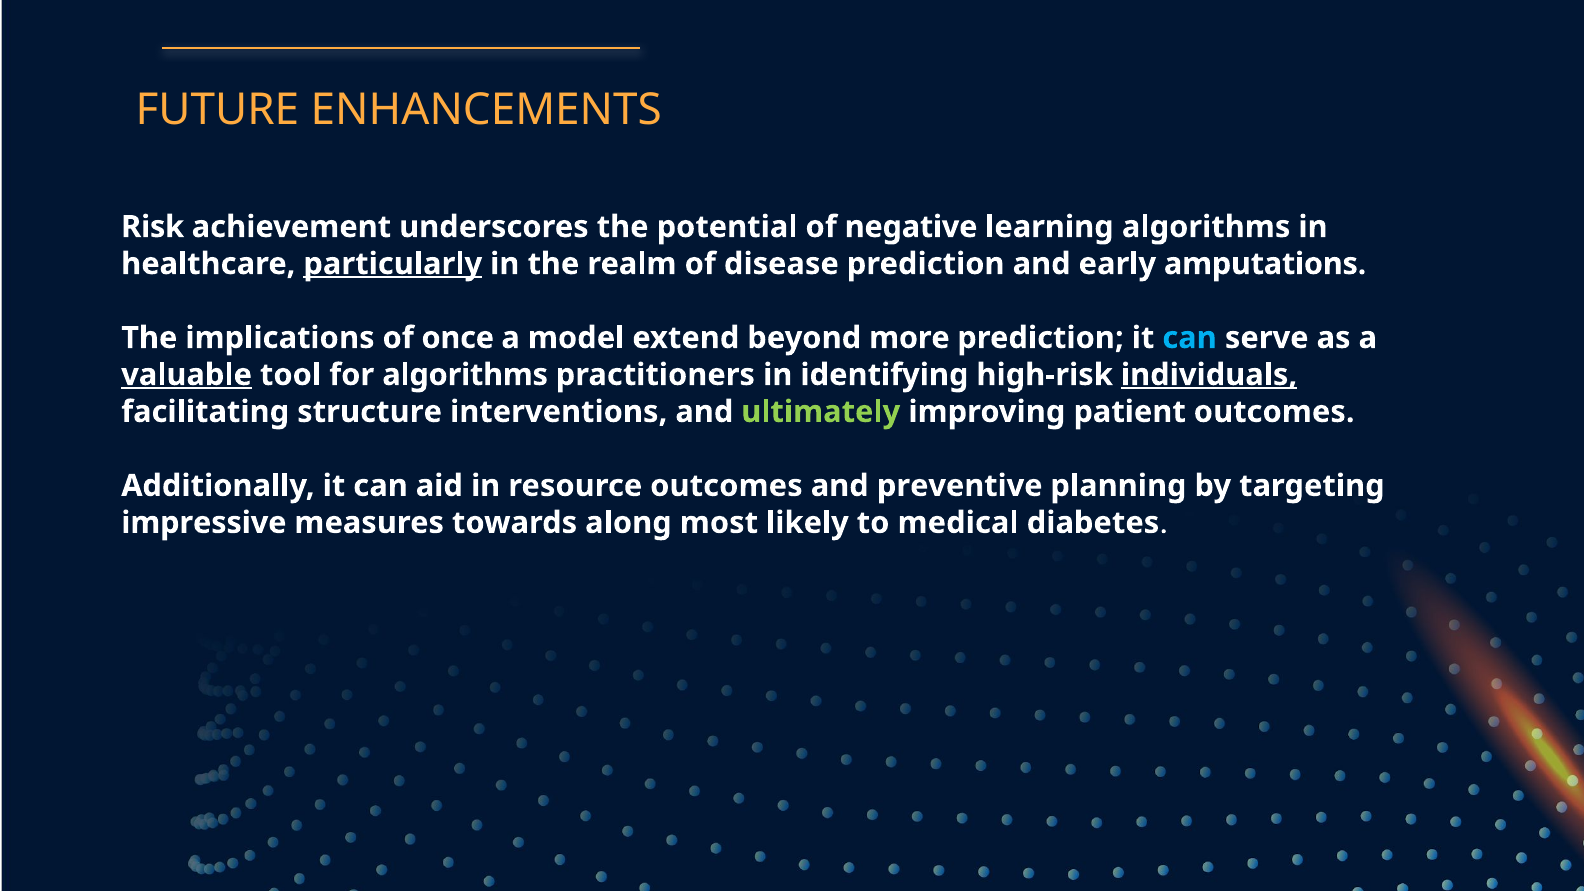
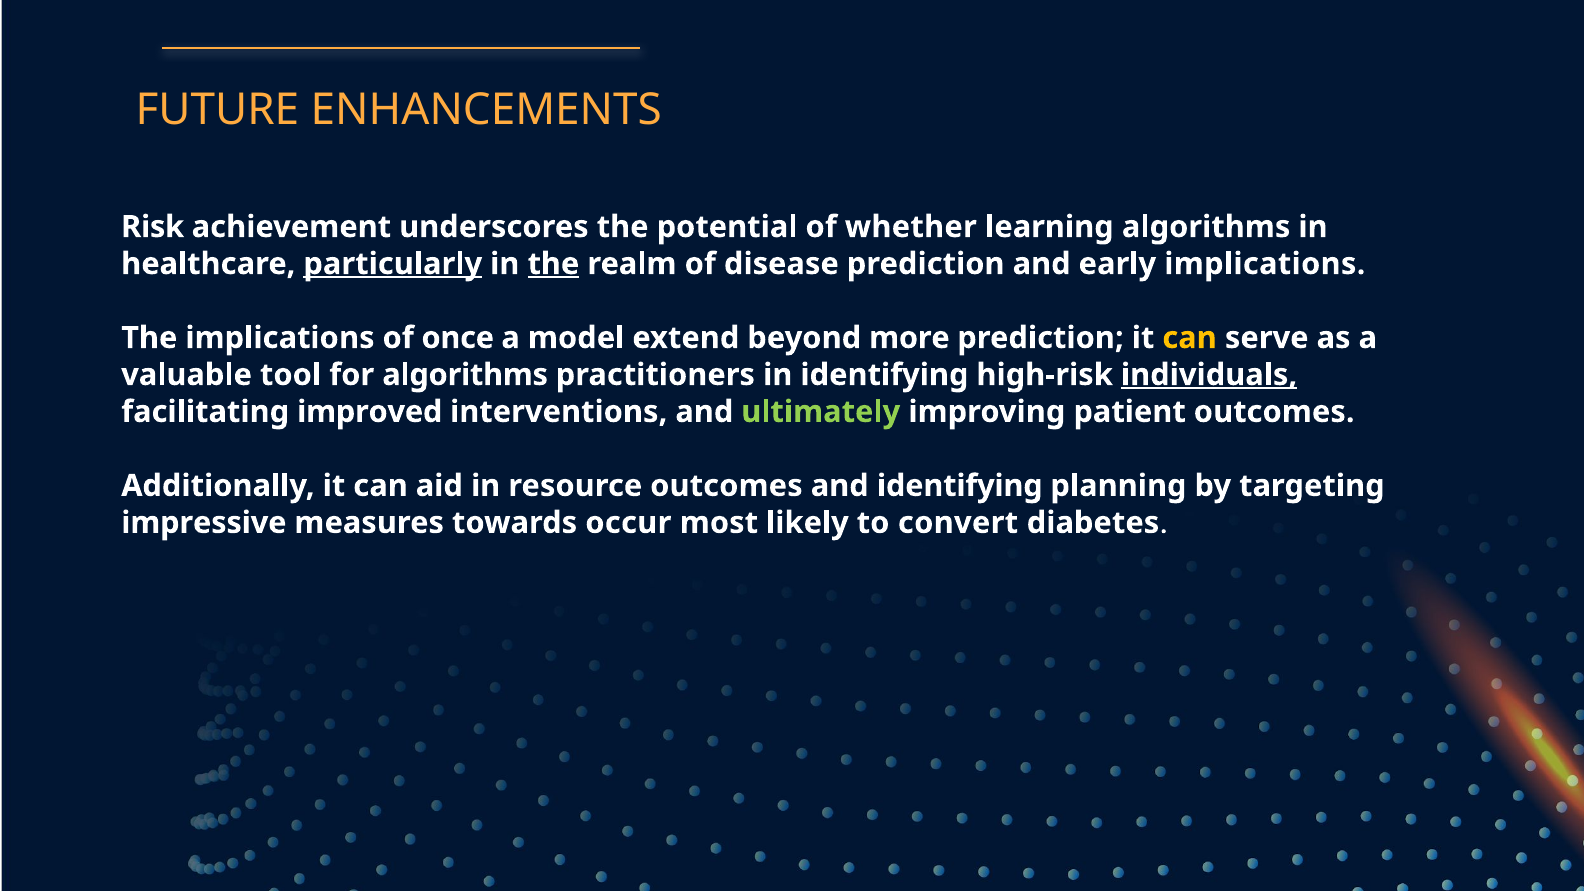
negative: negative -> whether (911, 227)
the underline: none -> present (553, 264)
early amputations: amputations -> implications (1265, 264)
can colour: light blue -> yellow (1190, 338)
valuable underline: present -> none (187, 375)
structure: structure -> improved (370, 412)
and preventive: preventive -> identifying (960, 486)
along: along -> occur (628, 523)
medical: medical -> convert (958, 523)
